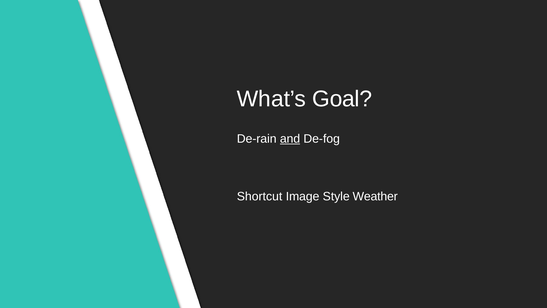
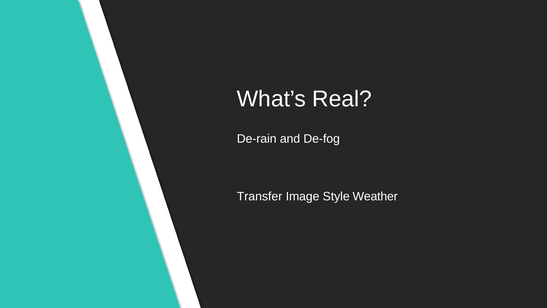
Goal: Goal -> Real (342, 99)
and underline: present -> none (290, 139)
Shortcut: Shortcut -> Transfer (260, 196)
